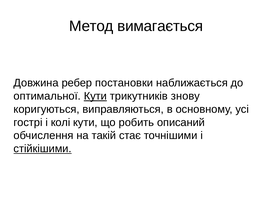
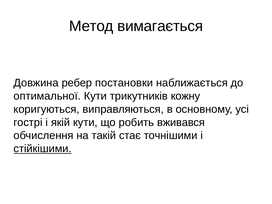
Кути underline: present -> none (95, 96)
знову: знову -> кожну (186, 96)
колі: колі -> якій (61, 122)
описаний: описаний -> вживався (181, 122)
